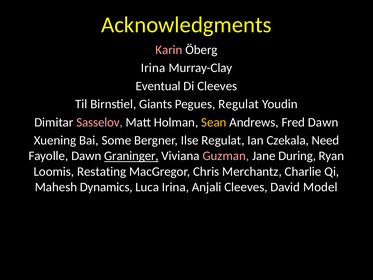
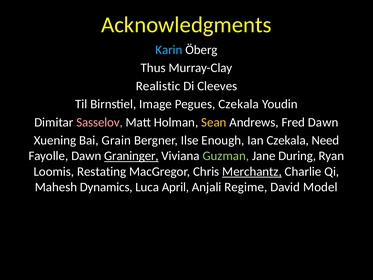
Karin colour: pink -> light blue (169, 50)
Irina: Irina -> Thus (153, 68)
Eventual: Eventual -> Realistic (158, 86)
Giants: Giants -> Image (156, 104)
Pegues Regulat: Regulat -> Czekala (239, 104)
Some: Some -> Grain (116, 140)
Ilse Regulat: Regulat -> Enough (223, 140)
Guzman colour: pink -> light green (226, 156)
Merchantz underline: none -> present (252, 171)
Luca Irina: Irina -> April (176, 187)
Anjali Cleeves: Cleeves -> Regime (246, 187)
